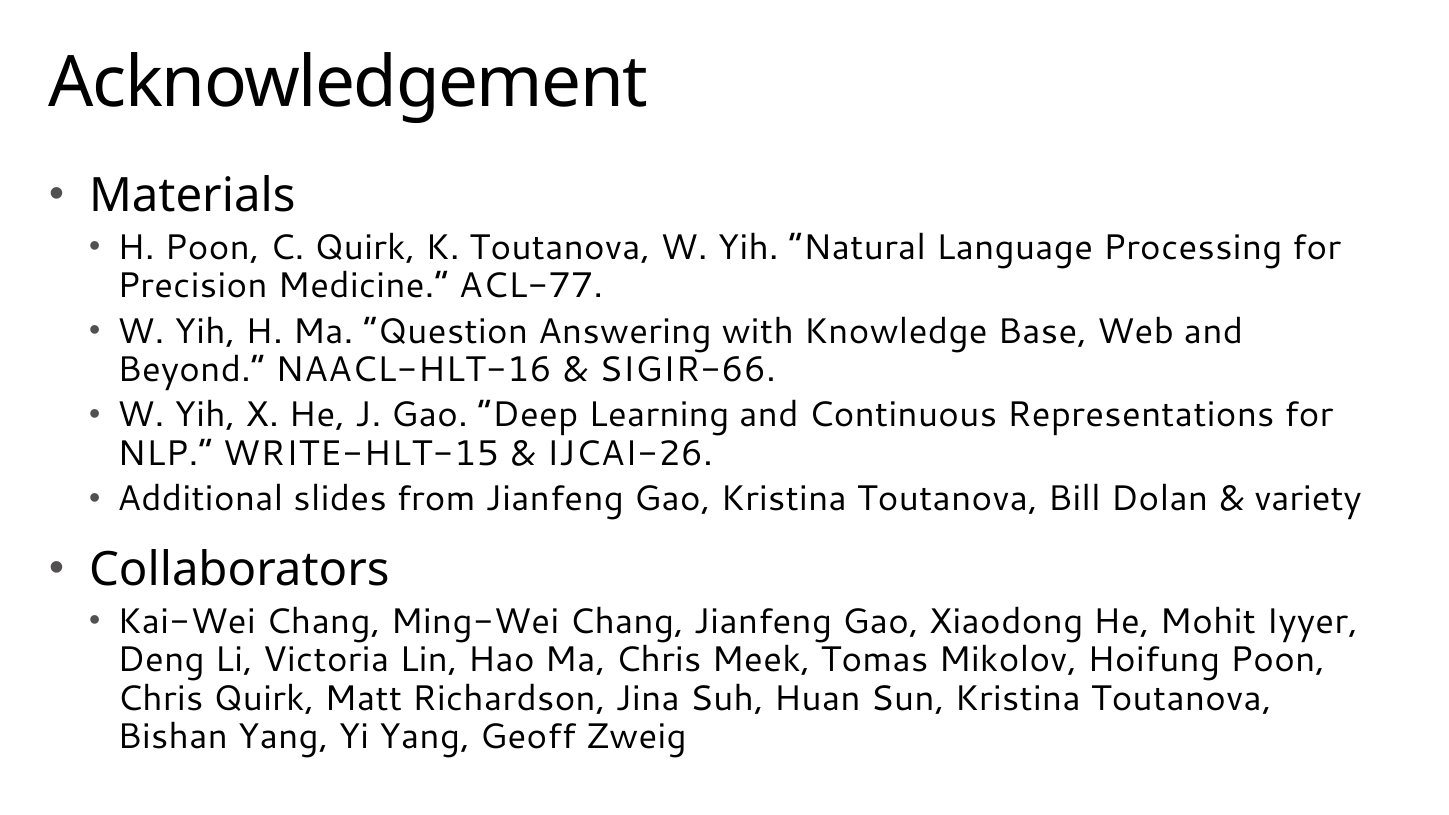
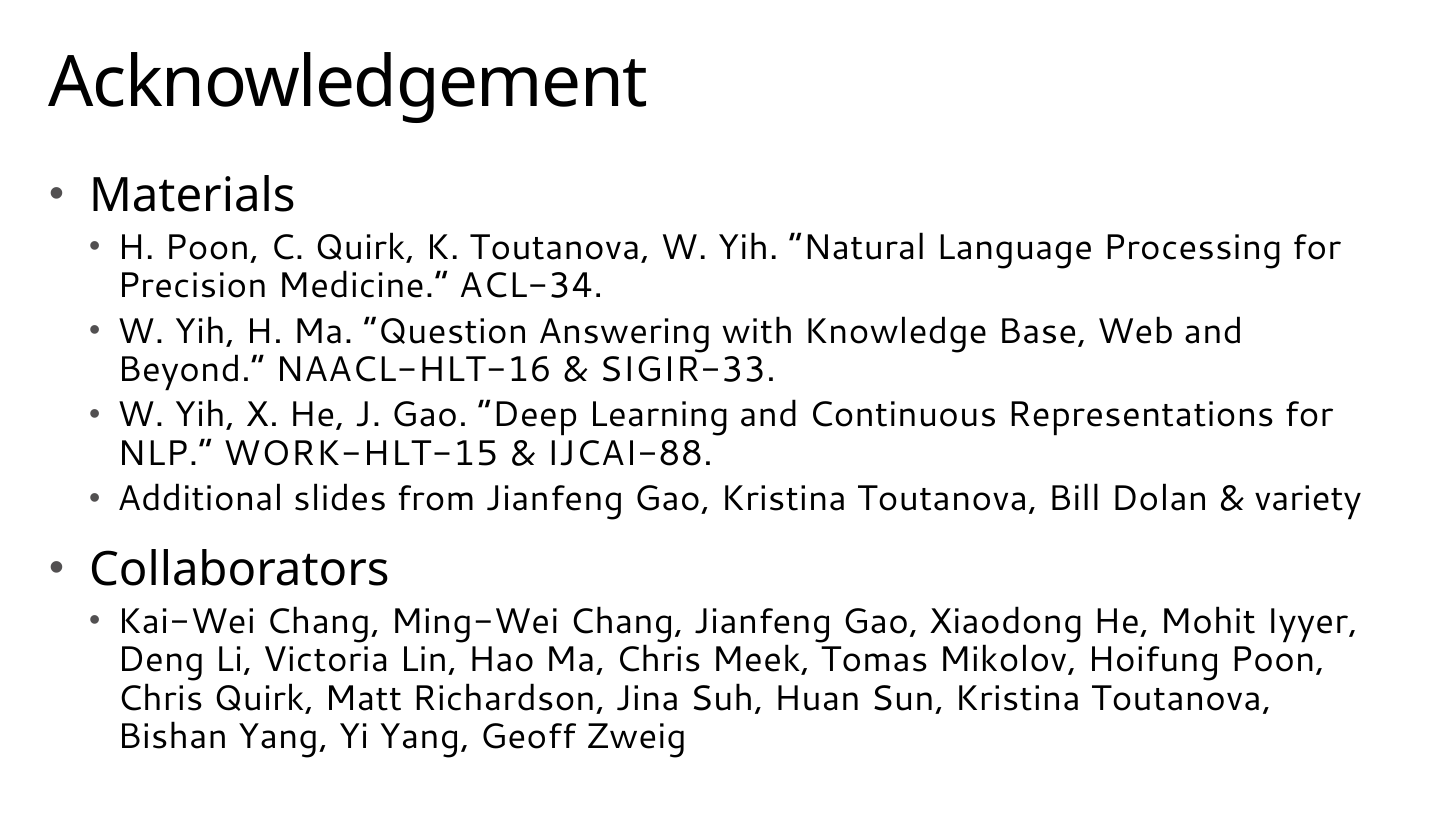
ACL-77: ACL-77 -> ACL-34 (531, 286)
SIGIR-66: SIGIR-66 -> SIGIR-33 (687, 370)
WRITE-HLT-15: WRITE-HLT-15 -> WORK-HLT-15 (361, 454)
IJCAI-26: IJCAI-26 -> IJCAI-88 (630, 454)
